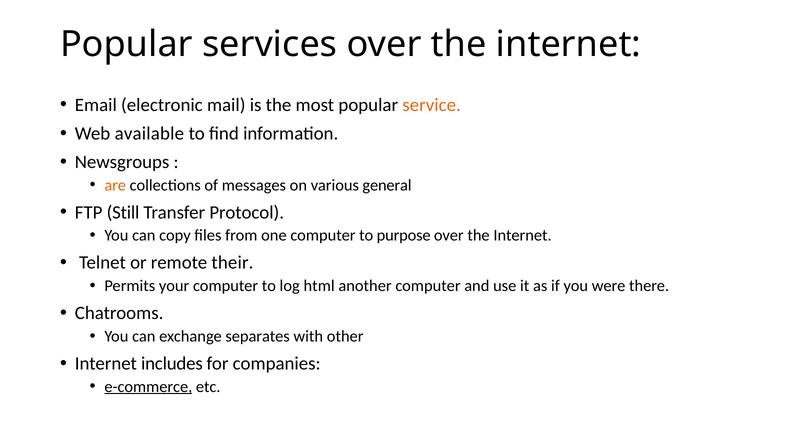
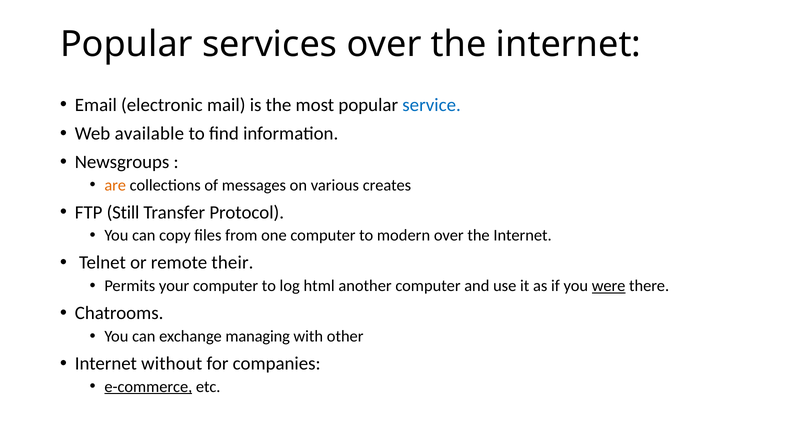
service colour: orange -> blue (432, 105)
general: general -> creates (387, 185)
purpose: purpose -> modern (404, 236)
were underline: none -> present (609, 286)
separates: separates -> managing (258, 336)
includes: includes -> without (172, 364)
